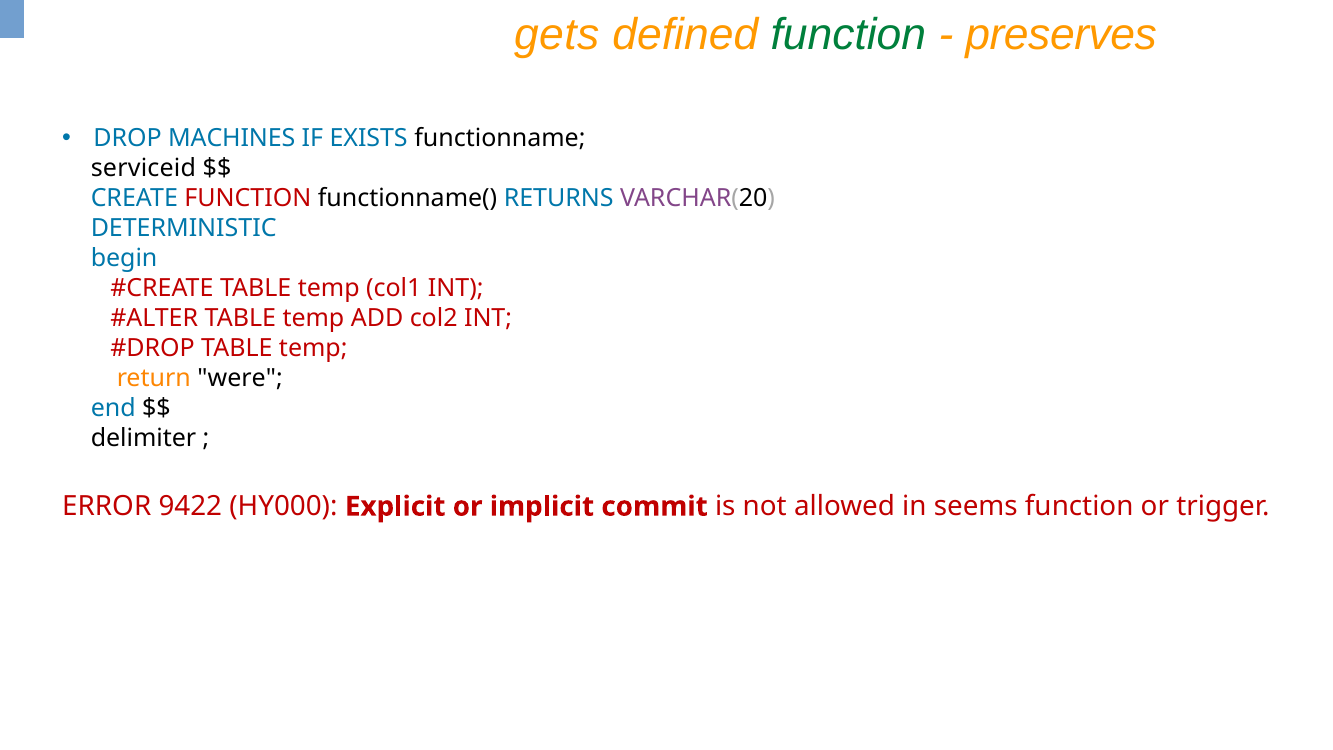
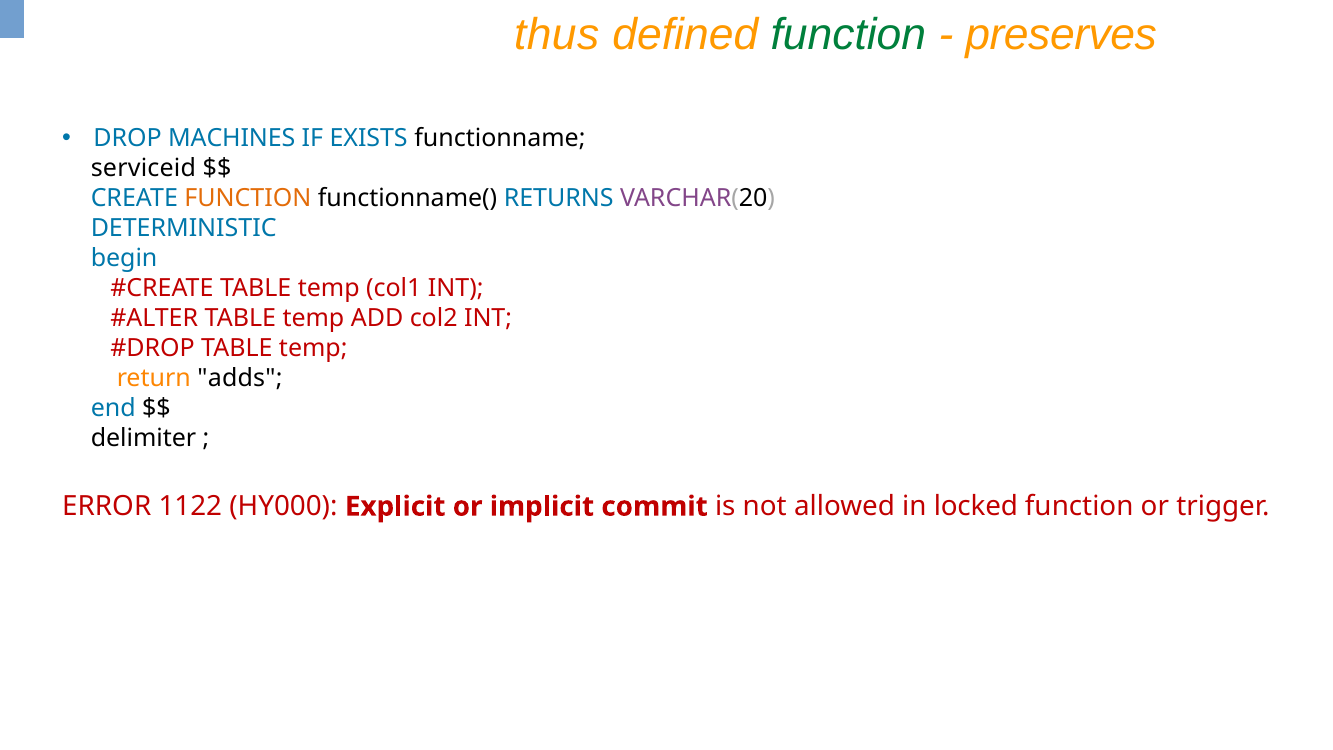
gets: gets -> thus (557, 35)
FUNCTION colour: red -> orange (248, 199)
were: were -> adds (240, 378)
9422: 9422 -> 1122 (190, 506)
seems: seems -> locked (976, 506)
